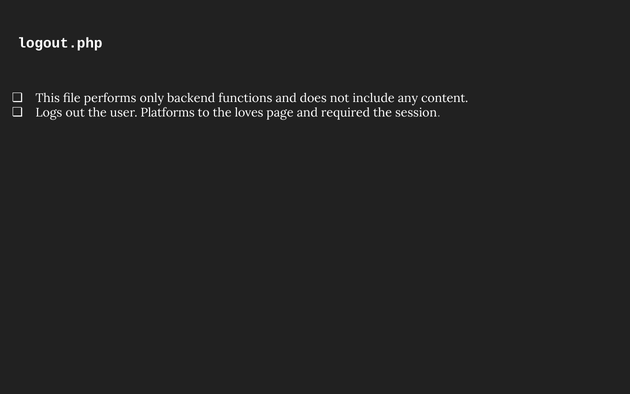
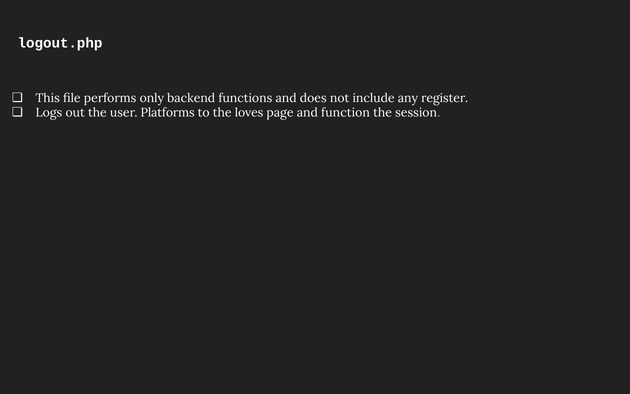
content: content -> register (445, 98)
required: required -> function (346, 113)
